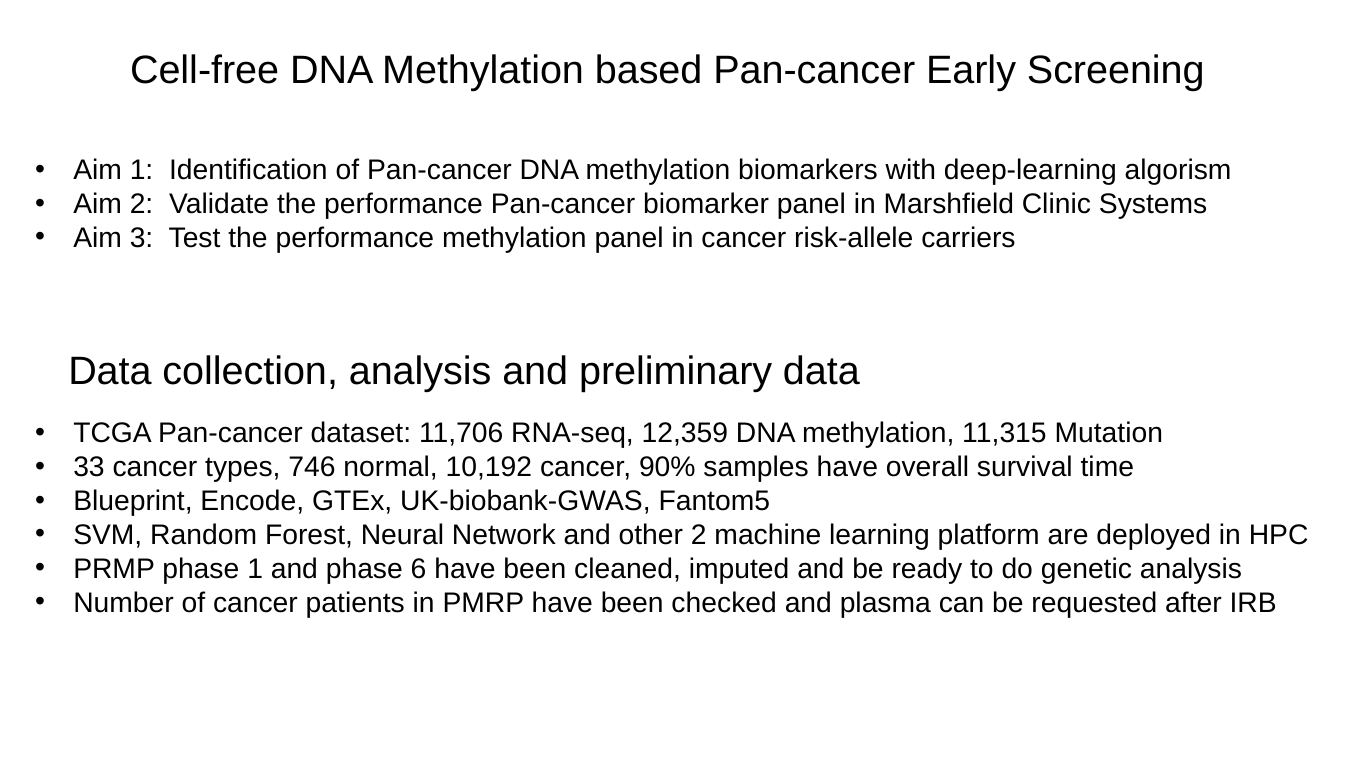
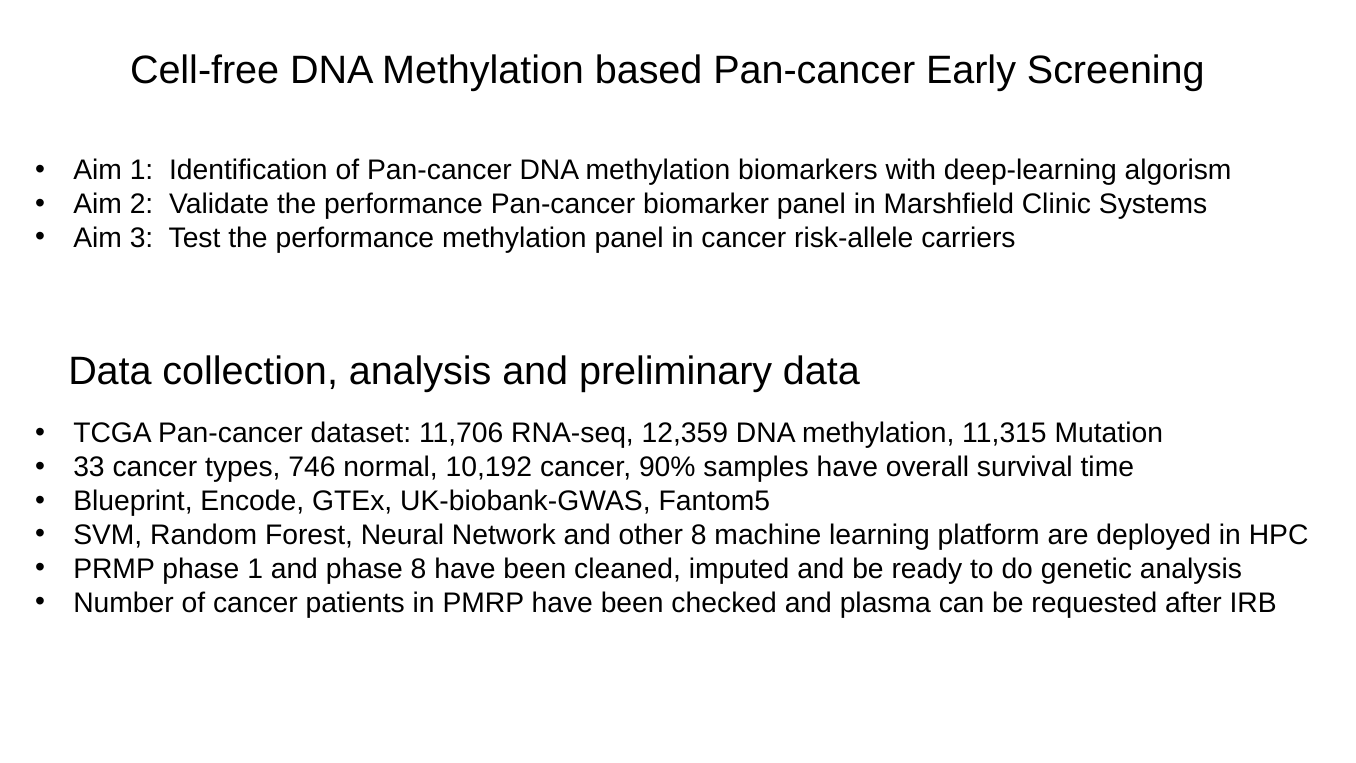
other 2: 2 -> 8 (699, 535)
phase 6: 6 -> 8 (418, 569)
